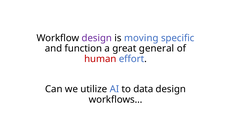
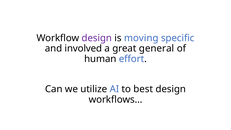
function: function -> involved (83, 48)
human colour: red -> black (100, 59)
data: data -> best (143, 89)
